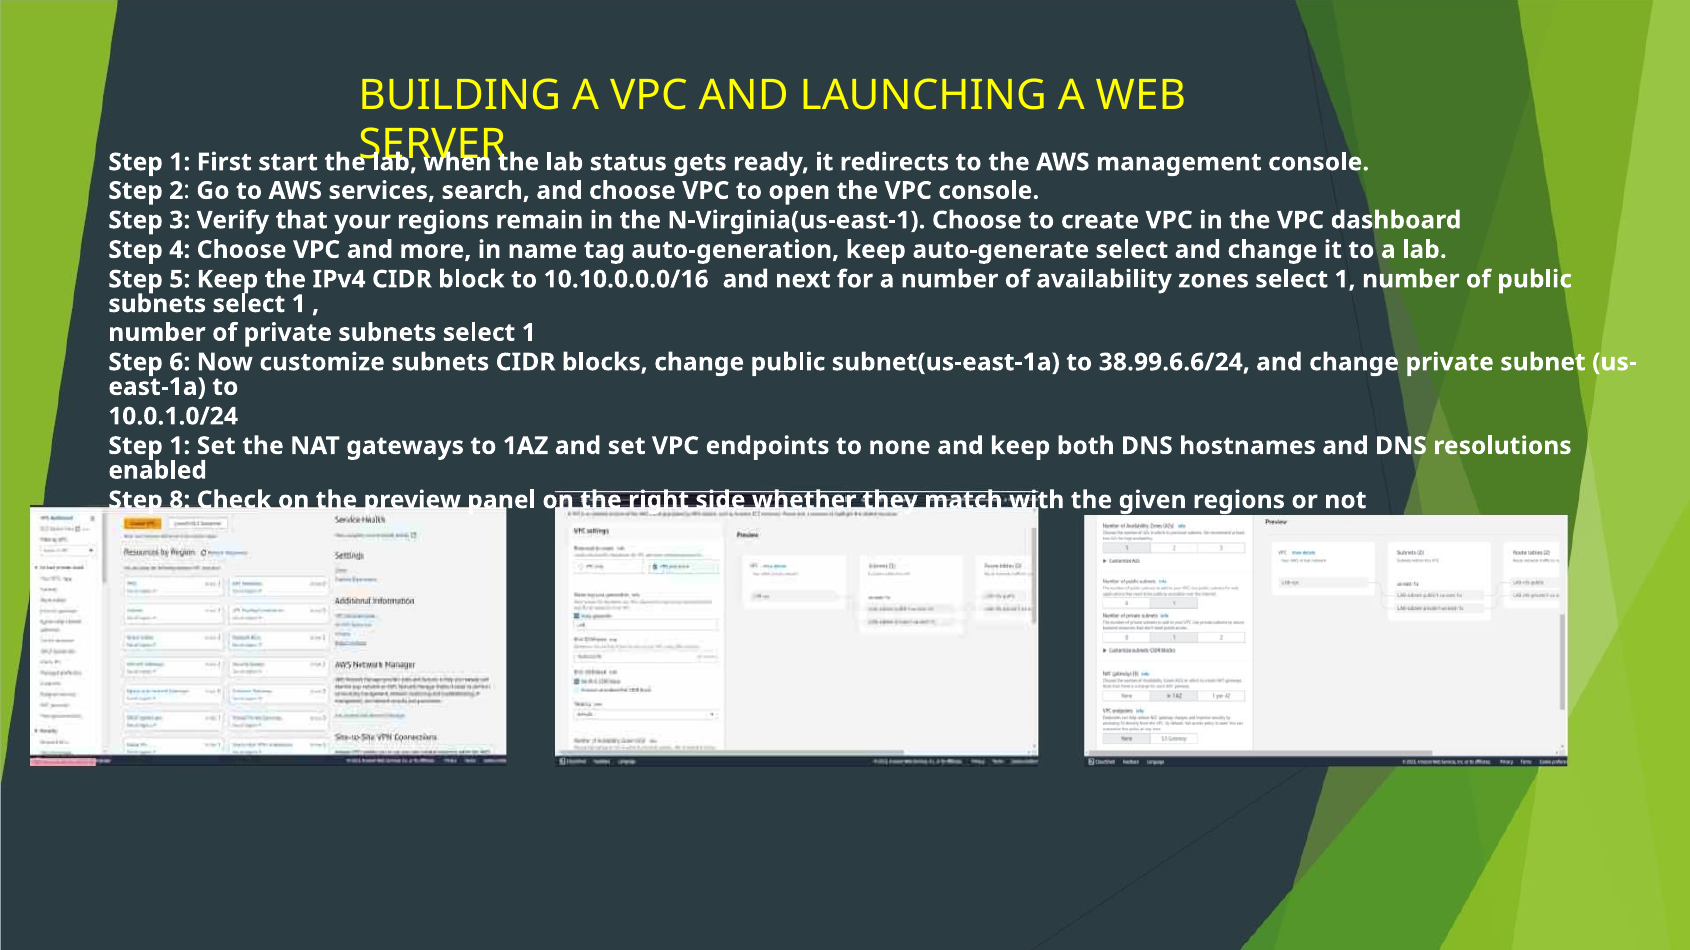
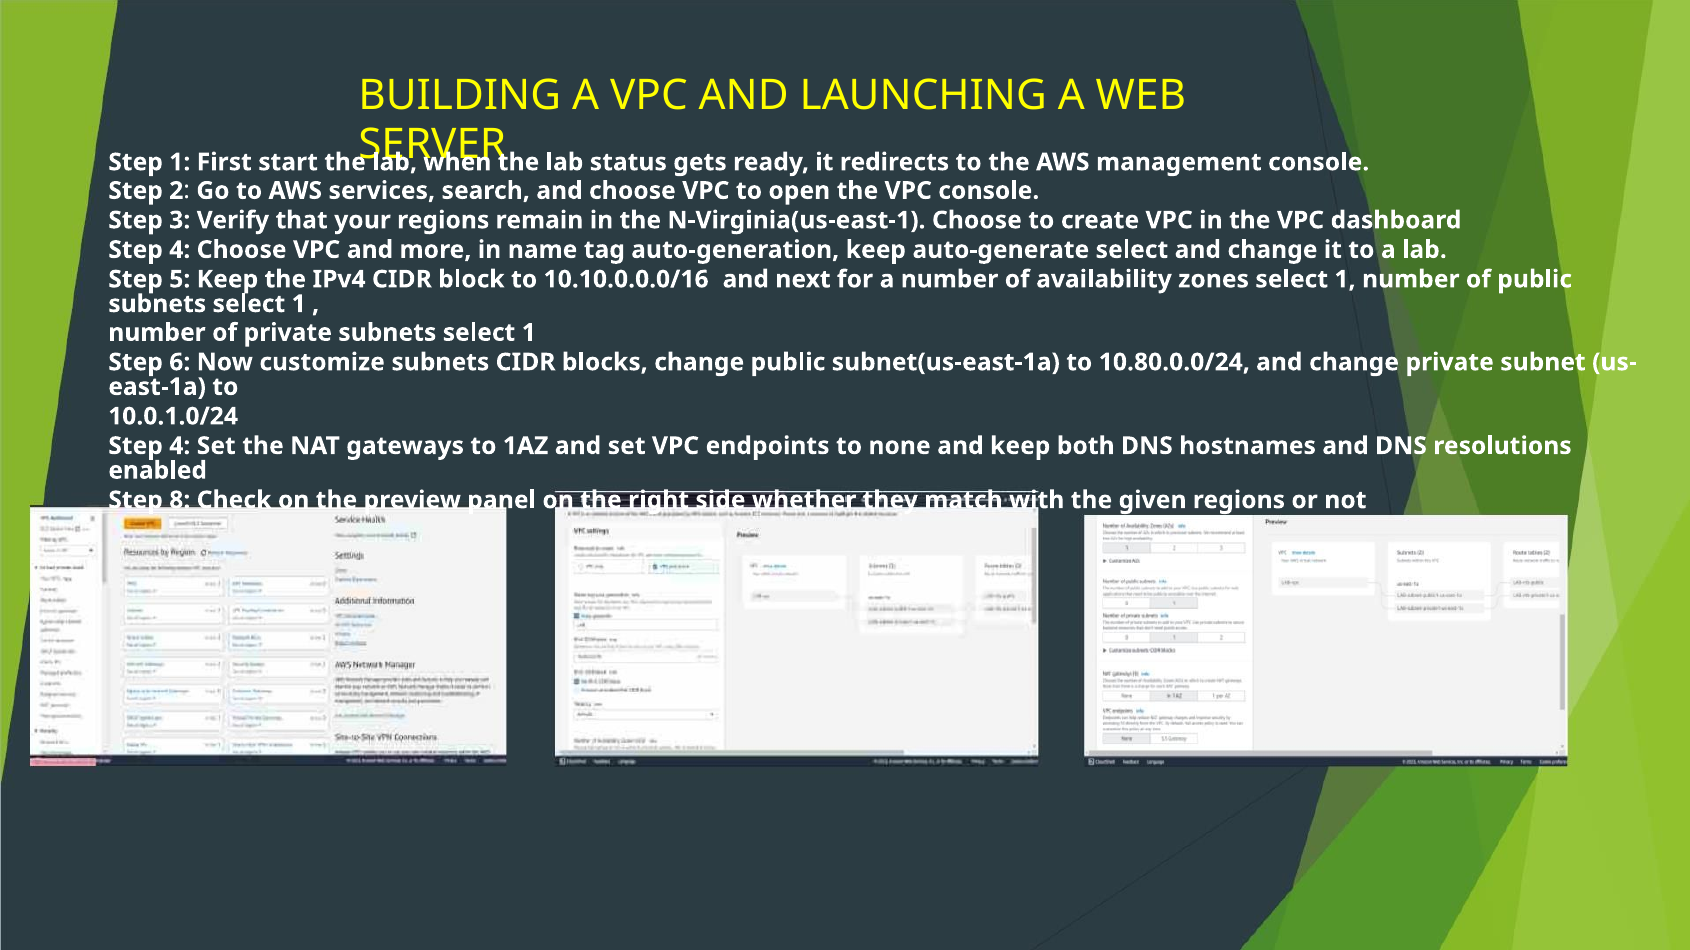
38.99.6.6/24: 38.99.6.6/24 -> 10.80.0.0/24 (1174, 362)
1: 1 -> 4 (180, 446)
